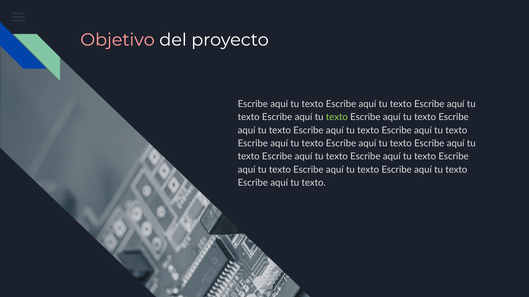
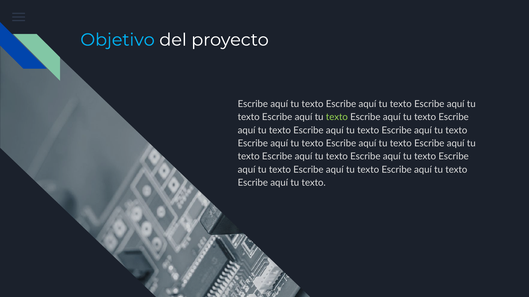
Objetivo colour: pink -> light blue (118, 40)
